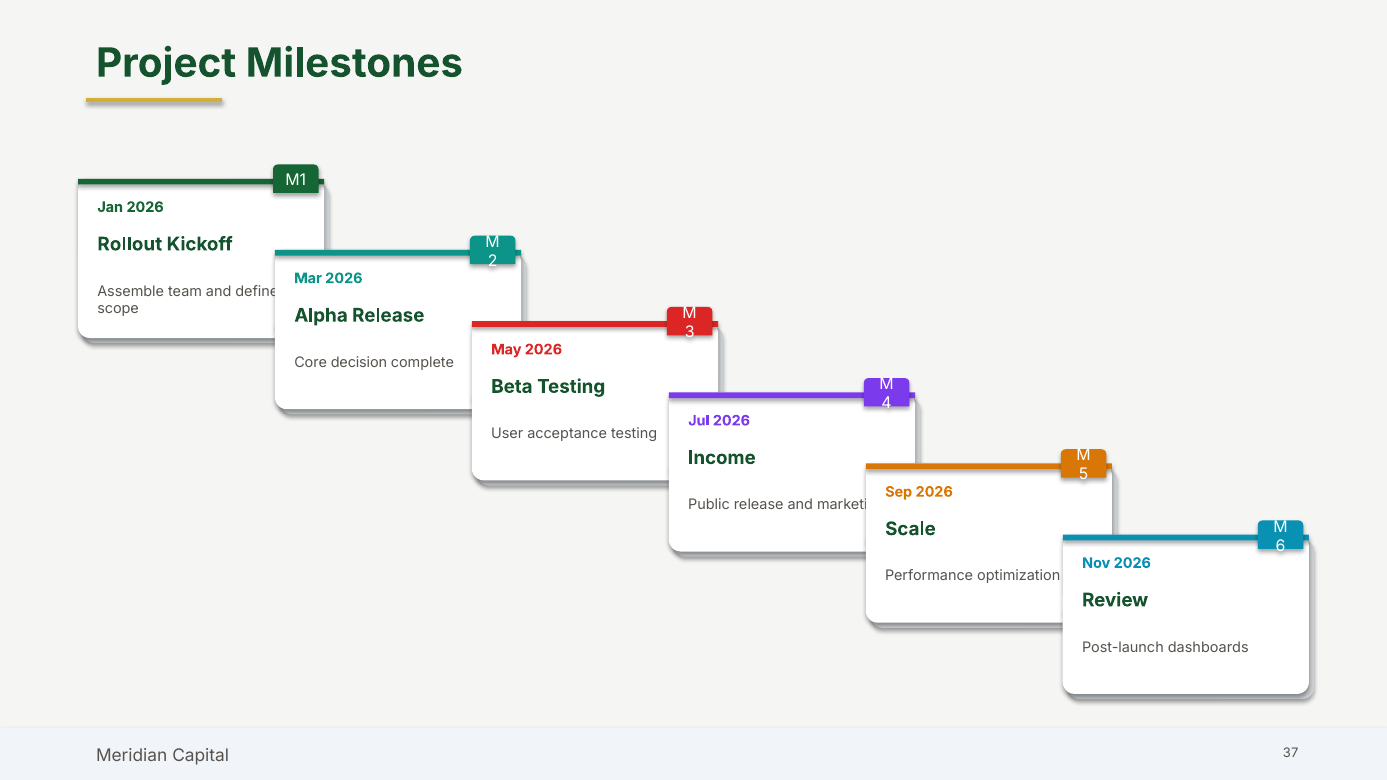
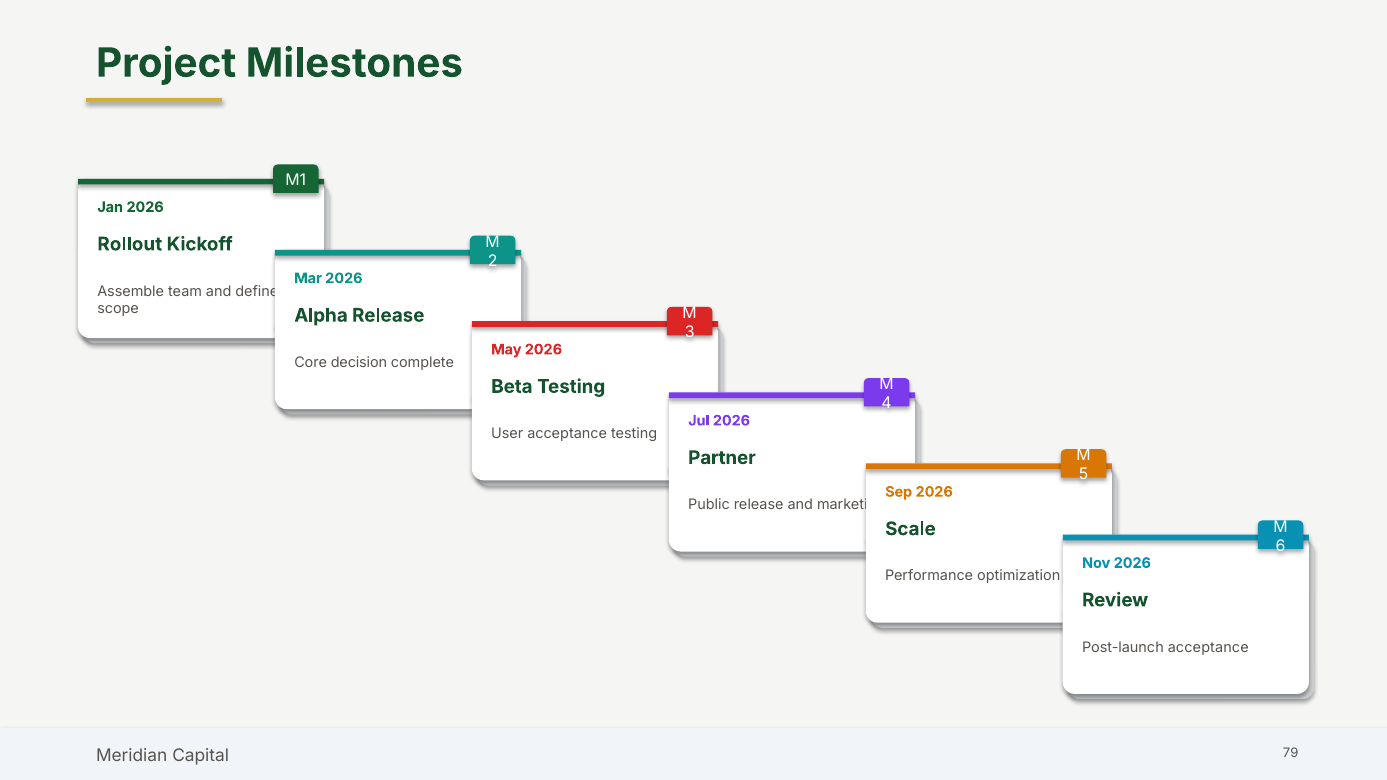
Income: Income -> Partner (722, 458)
Post-launch dashboards: dashboards -> acceptance (1208, 647)
37: 37 -> 79 (1291, 753)
